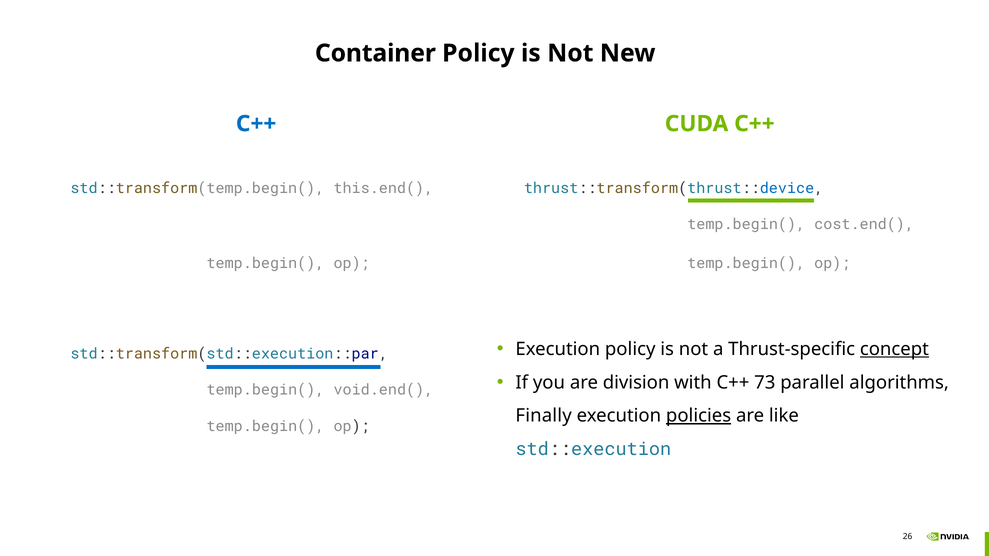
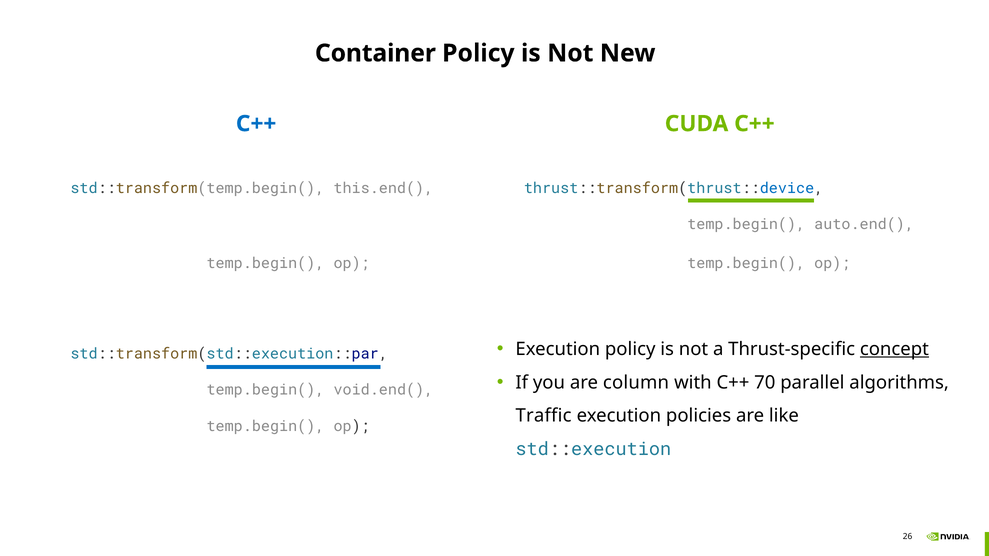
cost.end(: cost.end( -> auto.end( (864, 224)
division: division -> column (636, 383)
73: 73 -> 70 (765, 383)
Finally: Finally -> Traffic (544, 416)
policies underline: present -> none (699, 416)
